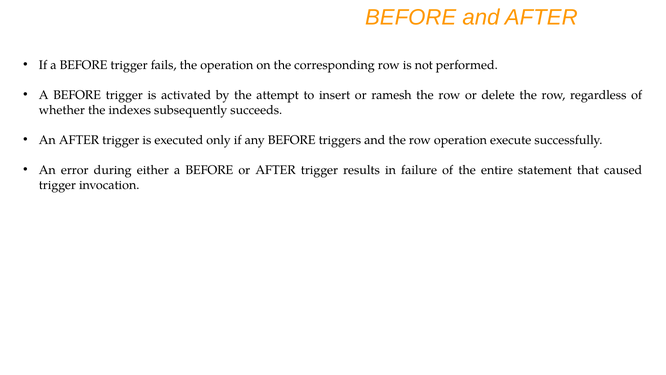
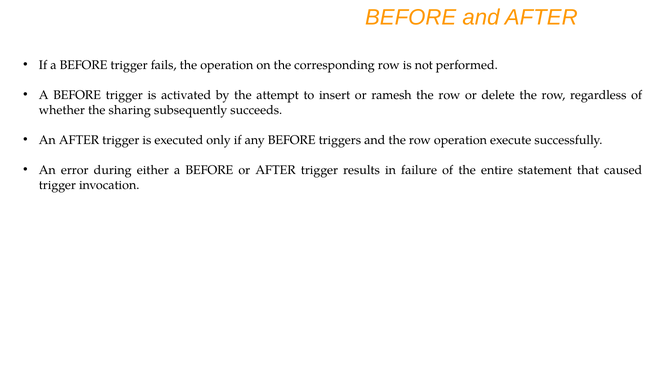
indexes: indexes -> sharing (130, 110)
